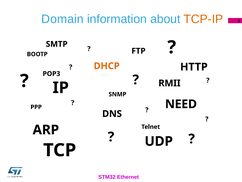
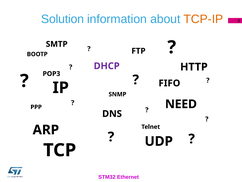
Domain: Domain -> Solution (63, 19)
DHCP colour: orange -> purple (107, 66)
RMII: RMII -> FIFO (169, 83)
